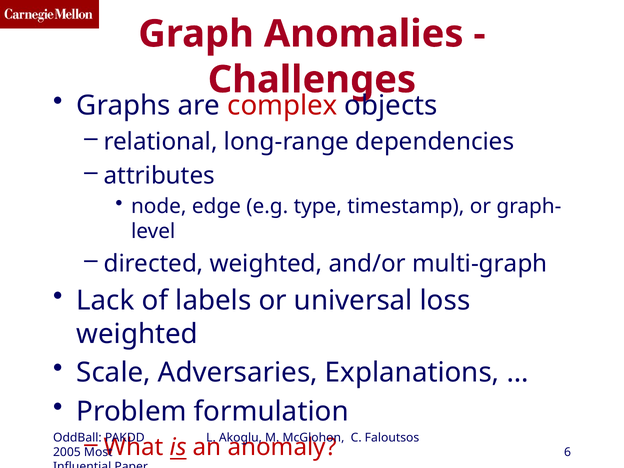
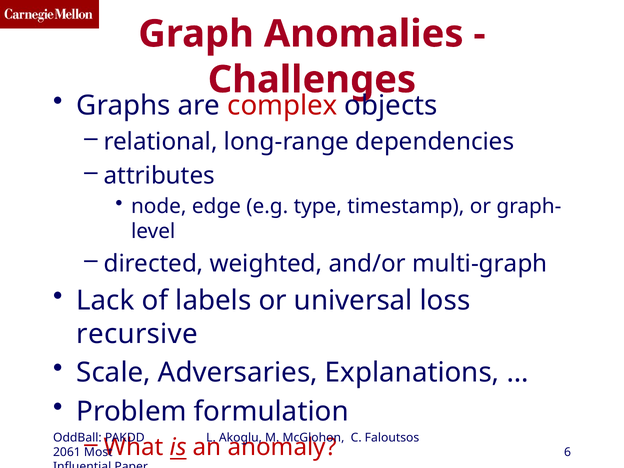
weighted: weighted -> recursive (137, 334)
2005: 2005 -> 2061 (67, 452)
